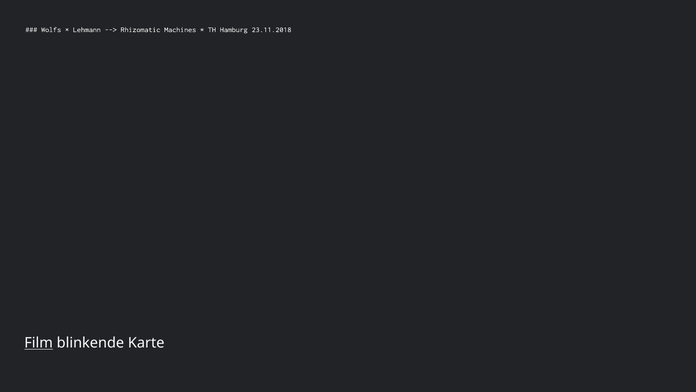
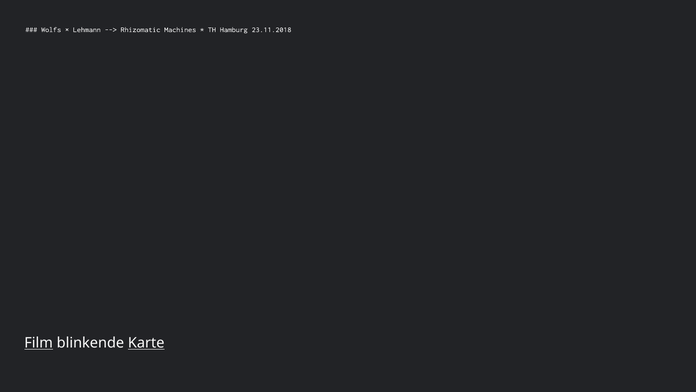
Karte underline: none -> present (146, 343)
